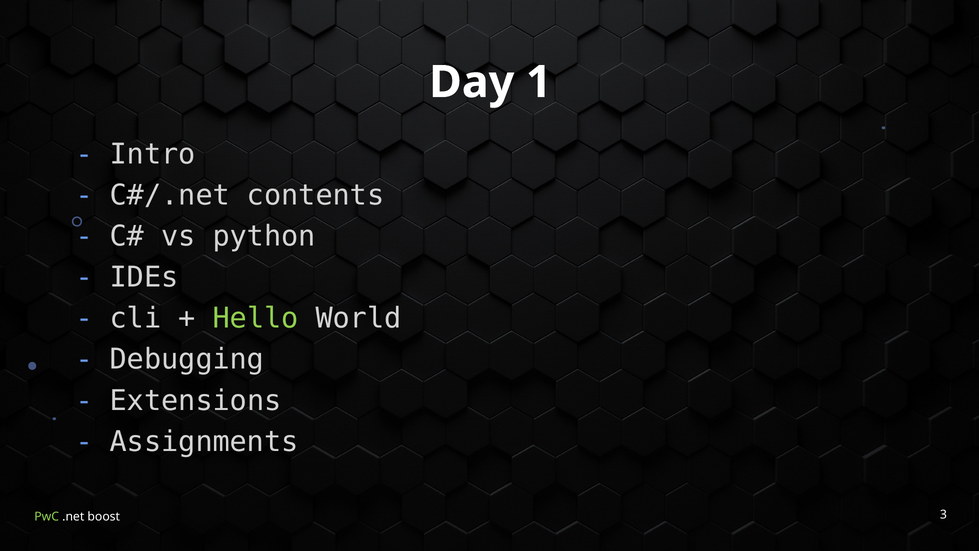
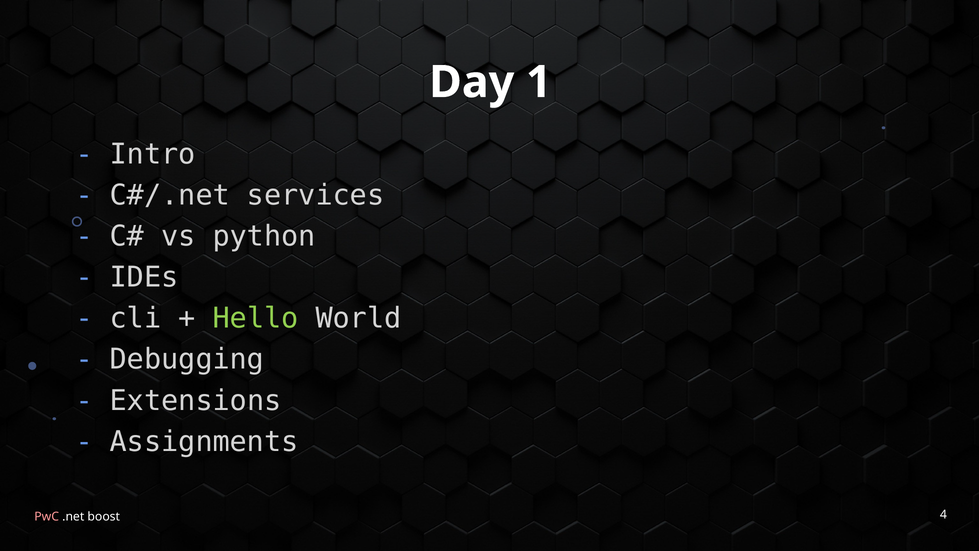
contents: contents -> services (316, 195)
PwC colour: light green -> pink (47, 516)
3: 3 -> 4 (943, 514)
